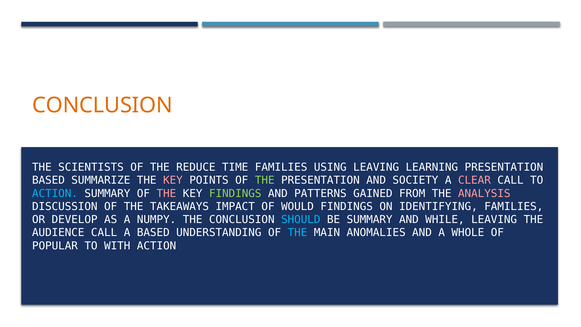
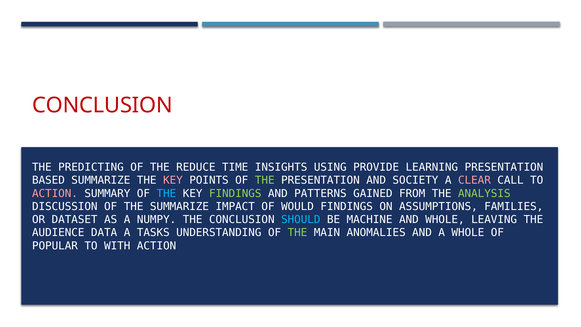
CONCLUSION colour: orange -> red (102, 105)
SCIENTISTS: SCIENTISTS -> PREDICTING (91, 167)
TIME FAMILIES: FAMILIES -> INSIGHTS (281, 167)
USING LEAVING: LEAVING -> PROVIDE (376, 167)
ACTION colour: light blue -> pink (55, 193)
THE colour: pink -> light blue (166, 193)
ANALYSIS colour: pink -> light green (484, 193)
THE TAKEAWAYS: TAKEAWAYS -> SUMMARIZE (179, 206)
IDENTIFYING: IDENTIFYING -> ASSUMPTIONS (438, 206)
DEVELOP: DEVELOP -> DATASET (75, 219)
BE SUMMARY: SUMMARY -> MACHINE (370, 219)
AND WHILE: WHILE -> WHOLE (445, 219)
AUDIENCE CALL: CALL -> DATA (104, 233)
A BASED: BASED -> TASKS (153, 233)
THE colour: light blue -> light green (297, 233)
